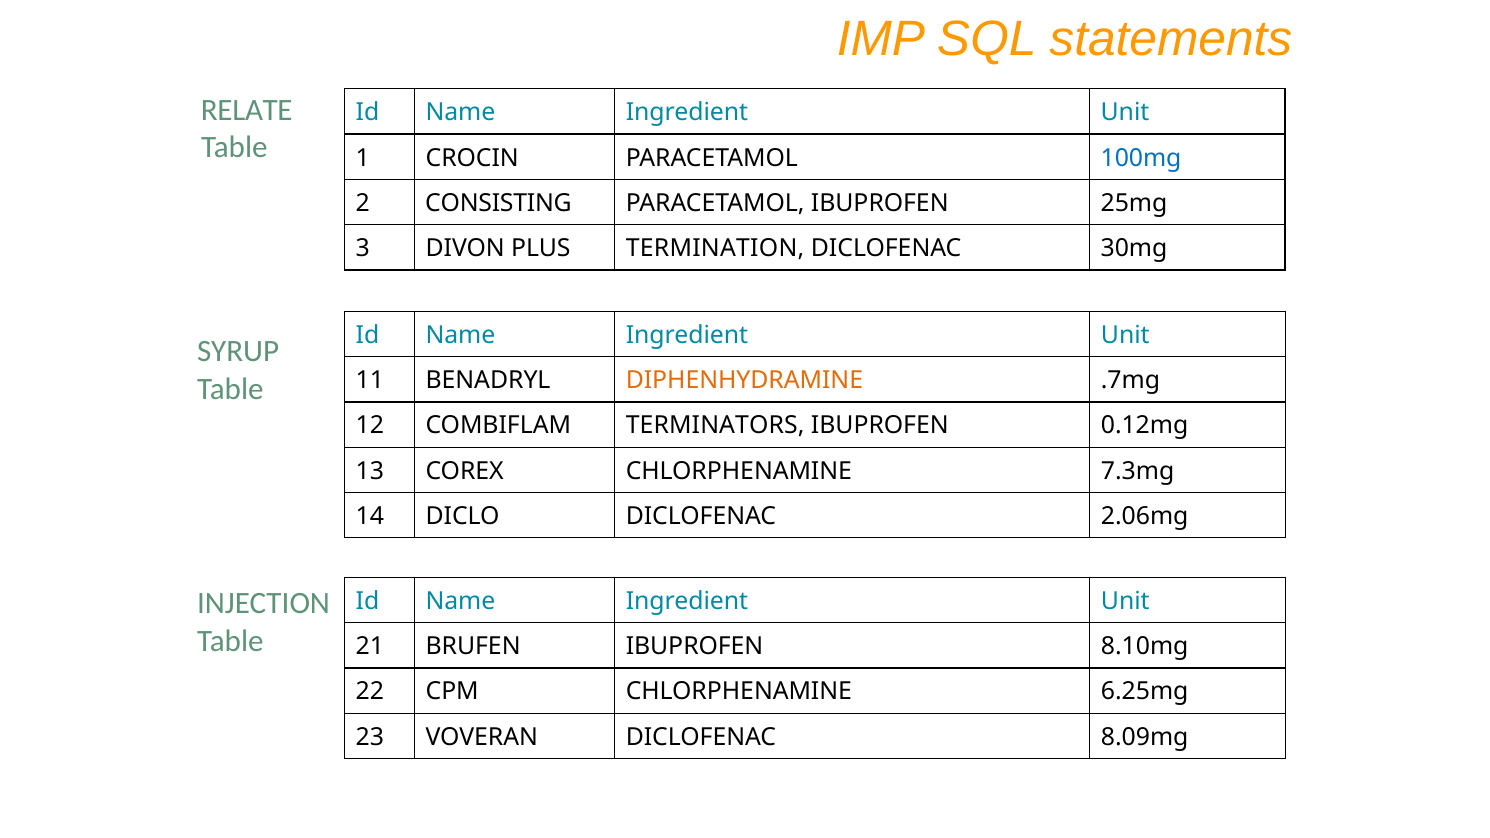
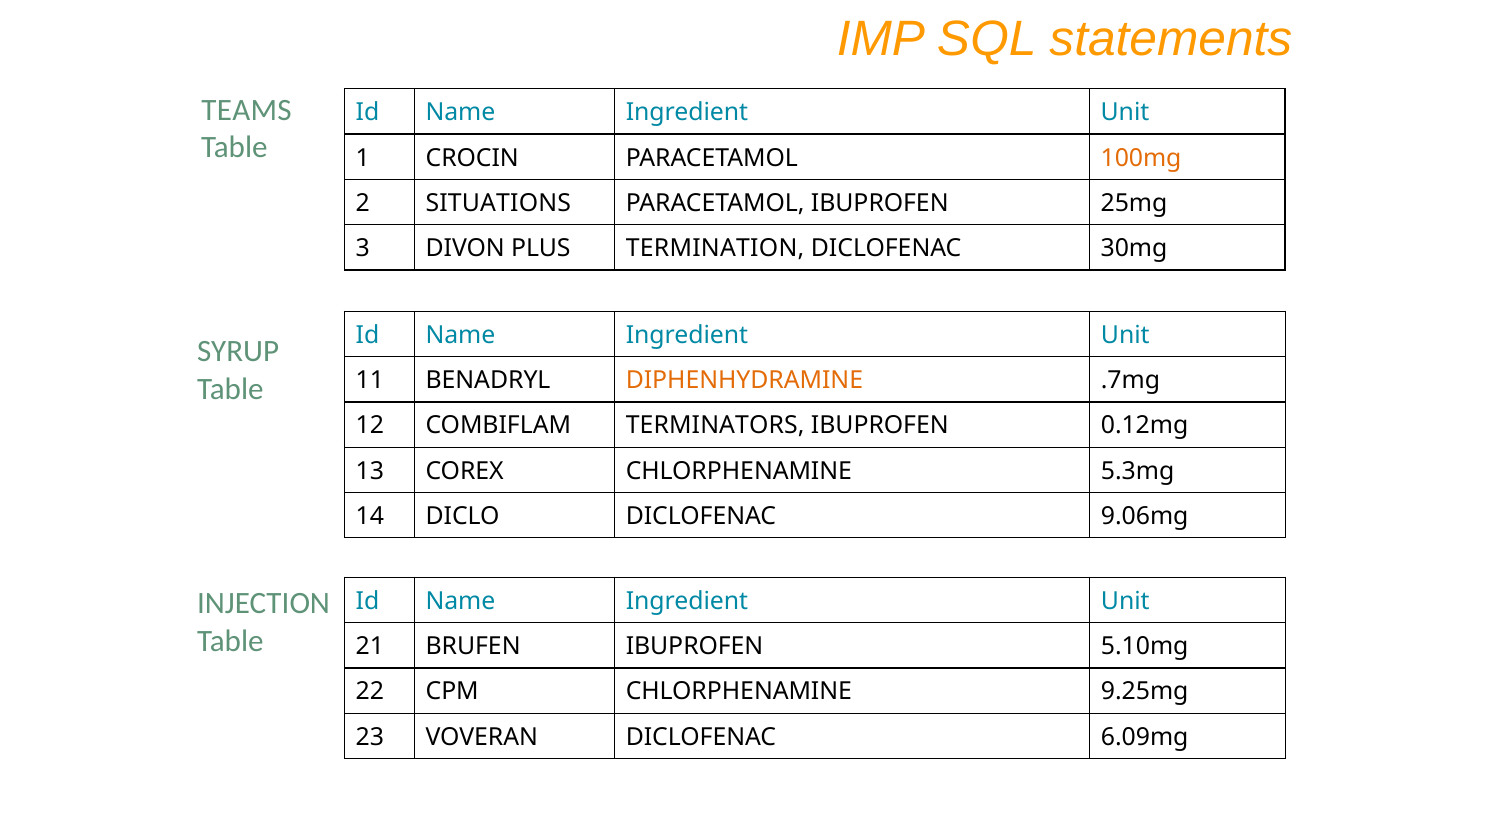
RELATE: RELATE -> TEAMS (246, 110)
100mg colour: blue -> orange (1141, 158)
CONSISTING: CONSISTING -> SITUATIONS (498, 203)
7.3mg: 7.3mg -> 5.3mg (1138, 471)
2.06mg: 2.06mg -> 9.06mg (1145, 516)
8.10mg: 8.10mg -> 5.10mg (1145, 647)
6.25mg: 6.25mg -> 9.25mg (1145, 692)
8.09mg: 8.09mg -> 6.09mg (1145, 737)
